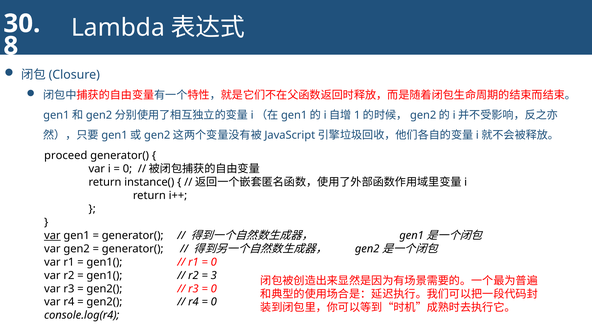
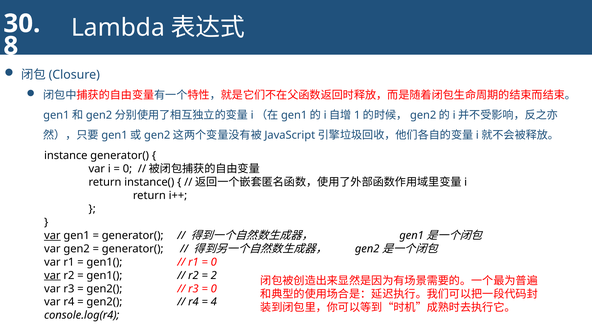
proceed: proceed -> instance (66, 155)
var underline: none -> present (52, 275)
3: 3 -> 2 (214, 275)
0: 0 -> 4 (214, 302)
